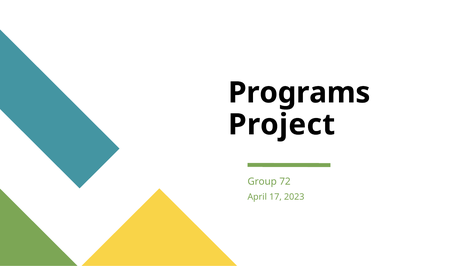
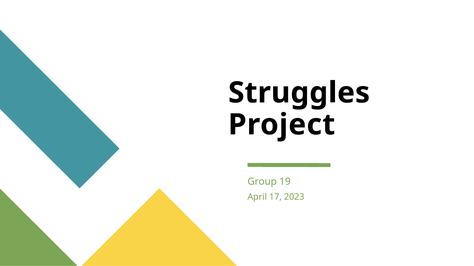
Programs: Programs -> Struggles (299, 93)
72: 72 -> 19 (285, 182)
